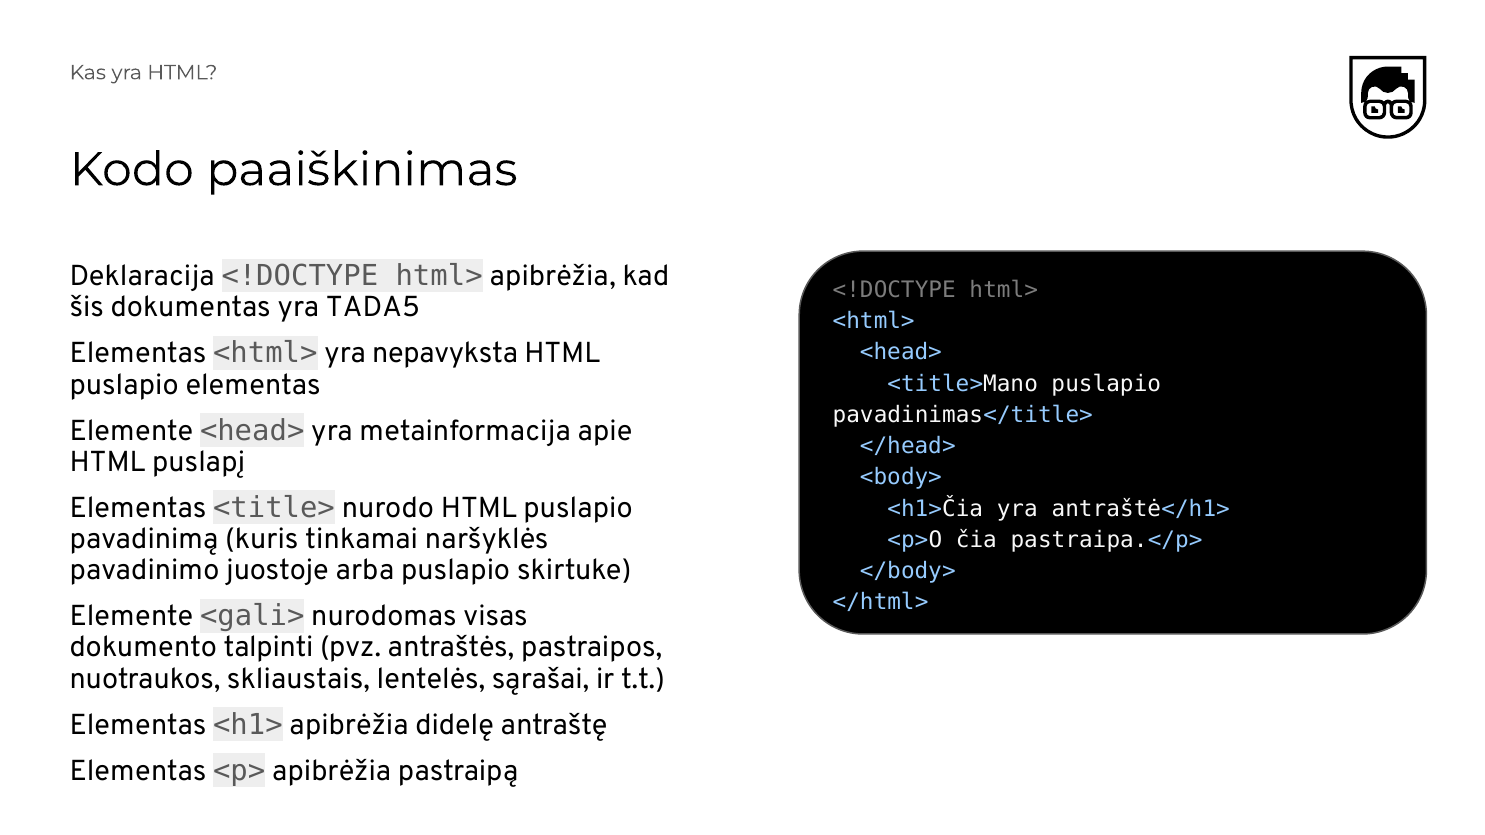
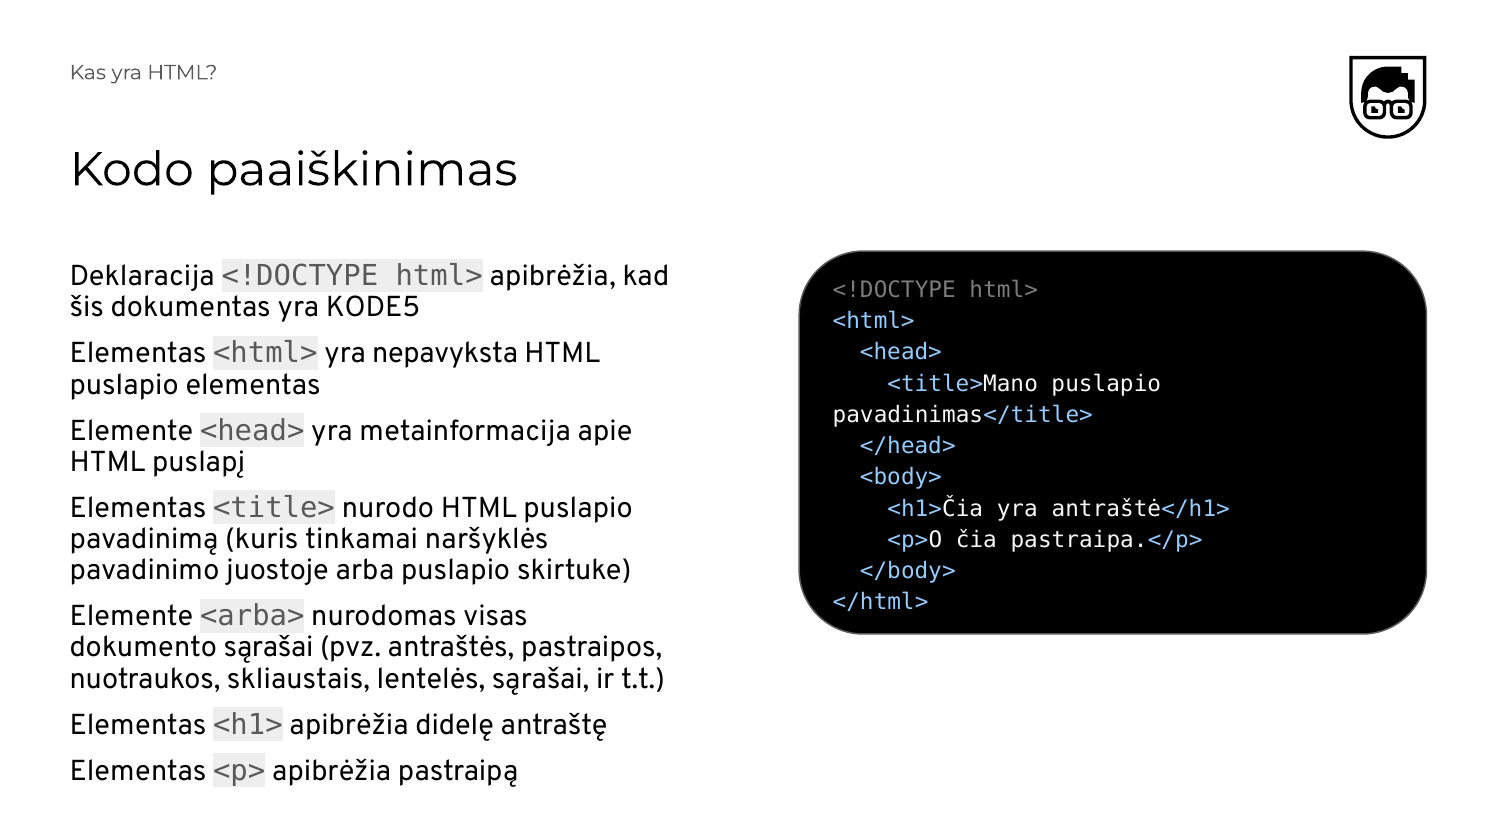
TADA5: TADA5 -> KODE5 (373, 307)
<gali>: <gali> -> <arba> (252, 616)
dokumento talpinti: talpinti -> sąrašai (269, 648)
